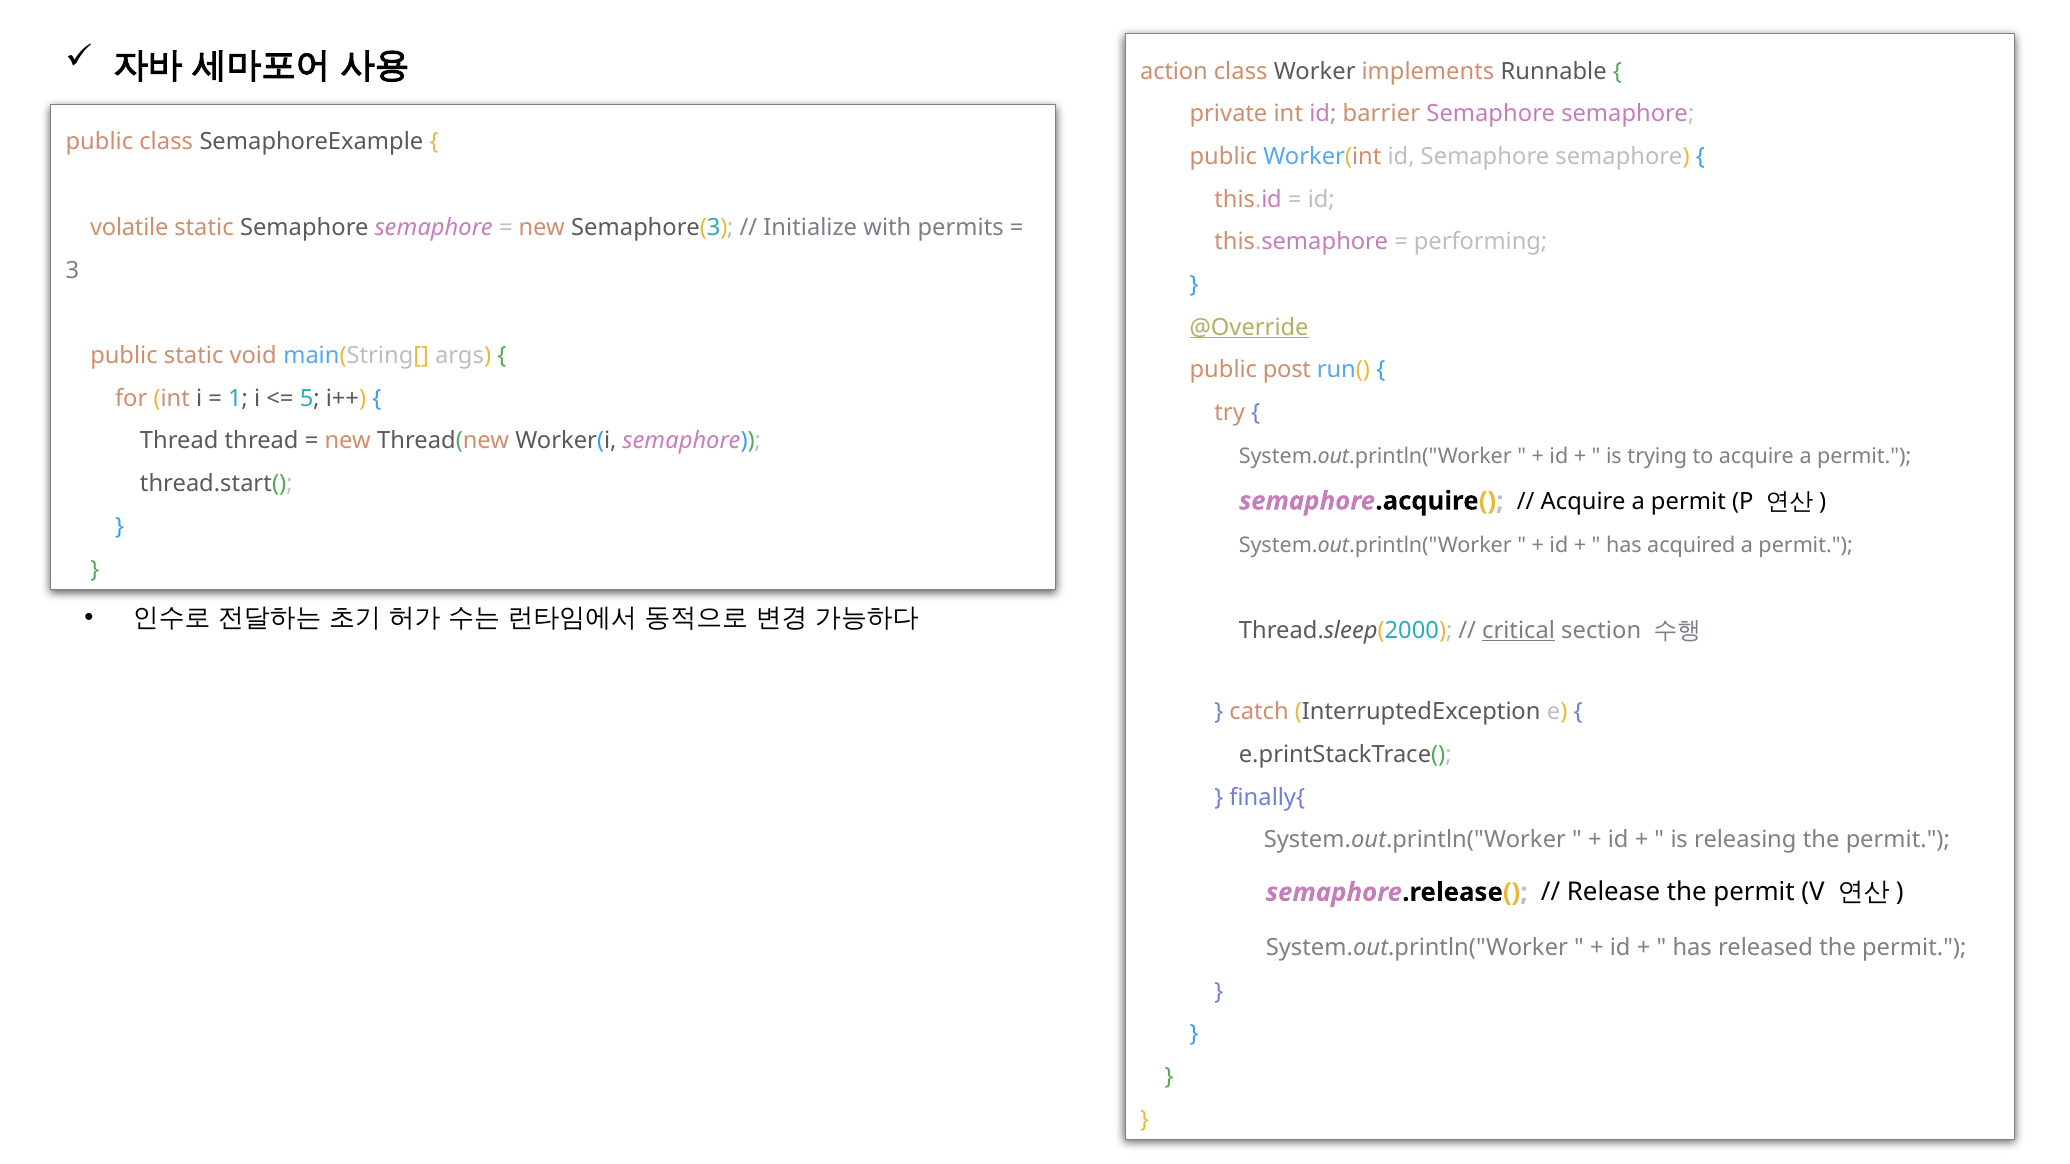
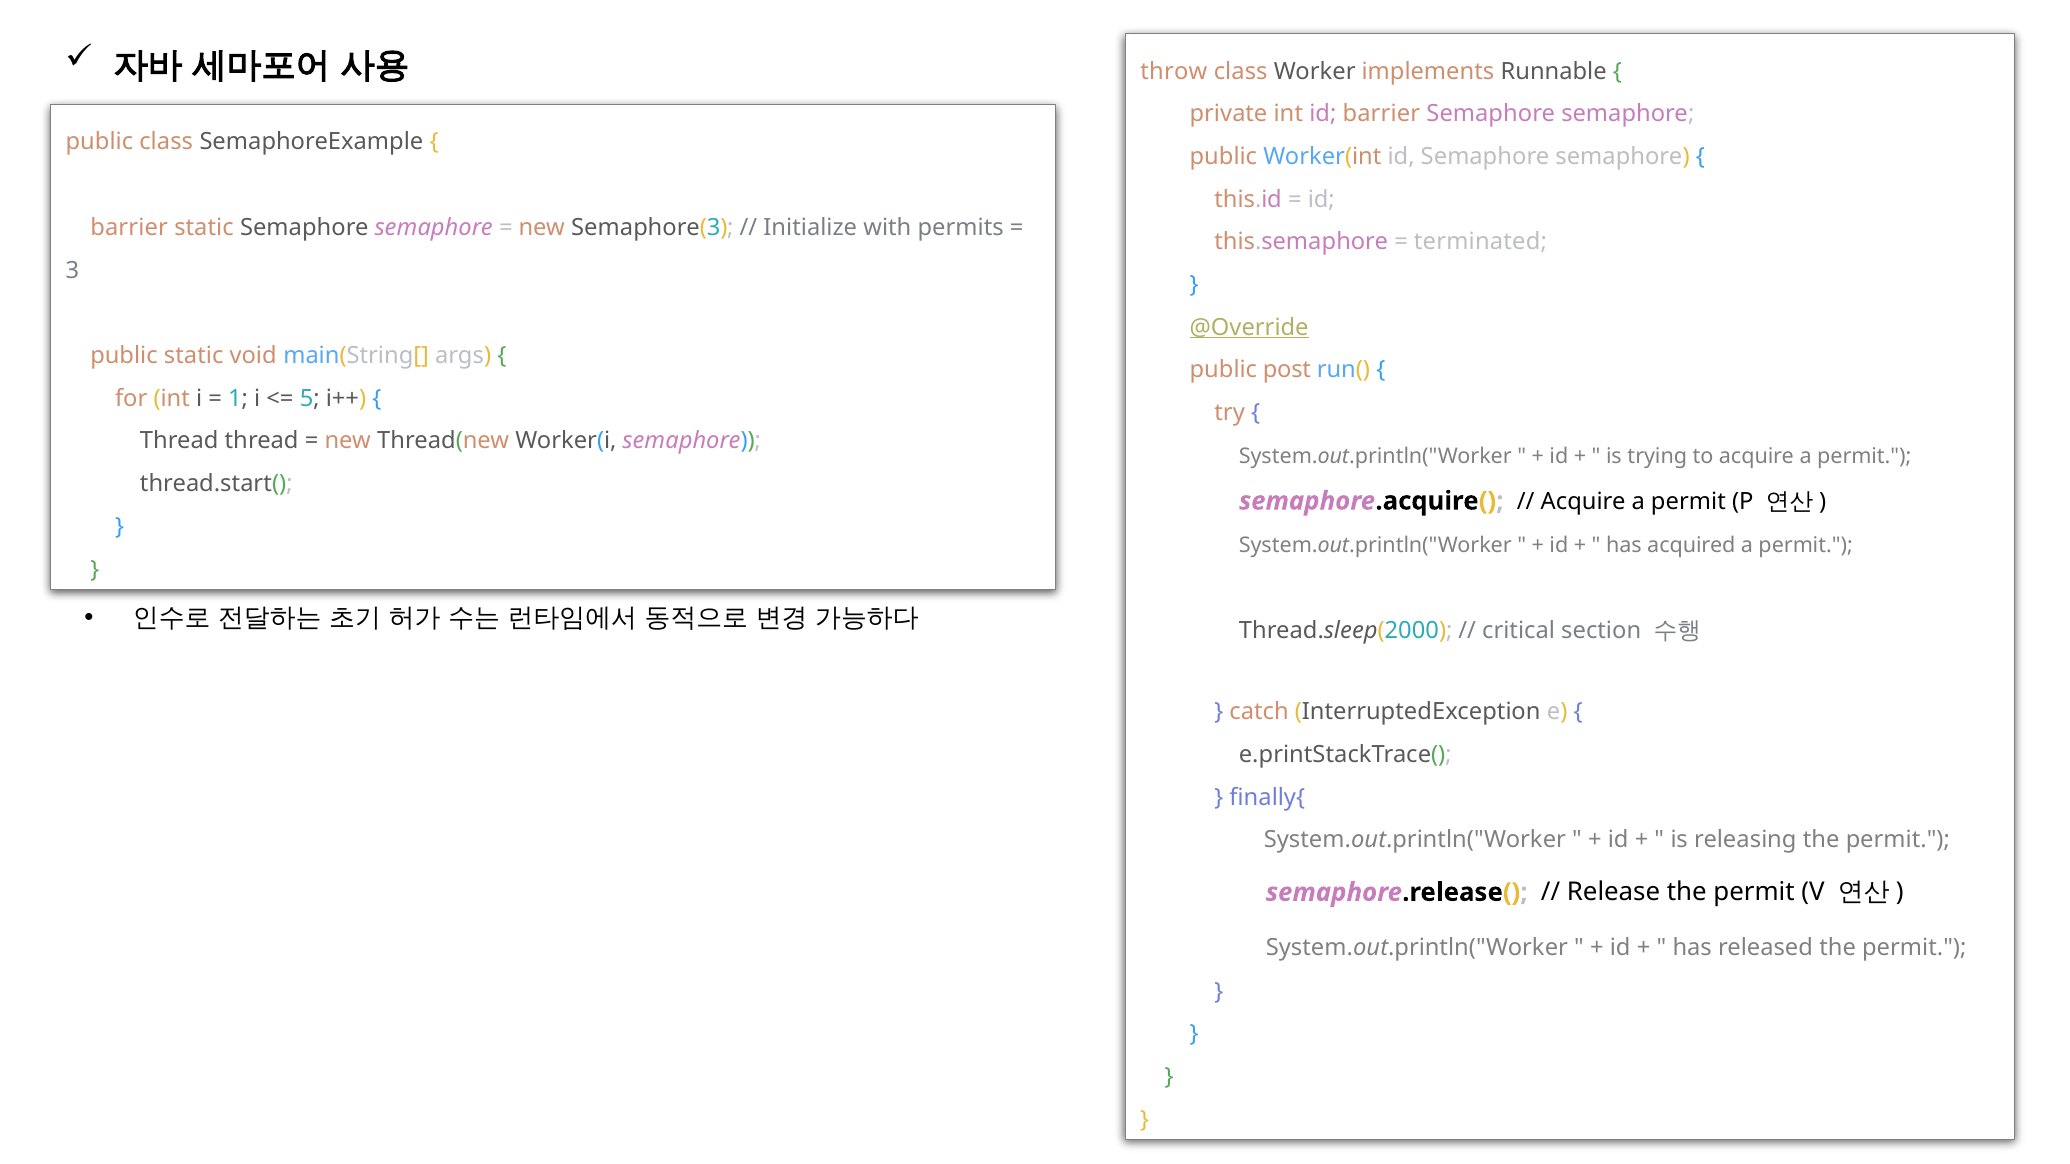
action: action -> throw (1174, 71)
volatile: volatile -> barrier (129, 228)
performing: performing -> terminated (1480, 242)
critical underline: present -> none (1519, 630)
